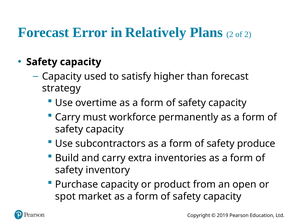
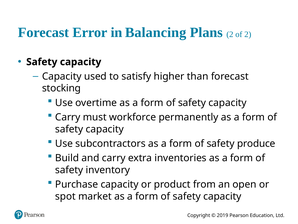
Relatively: Relatively -> Balancing (156, 32)
strategy: strategy -> stocking (61, 88)
